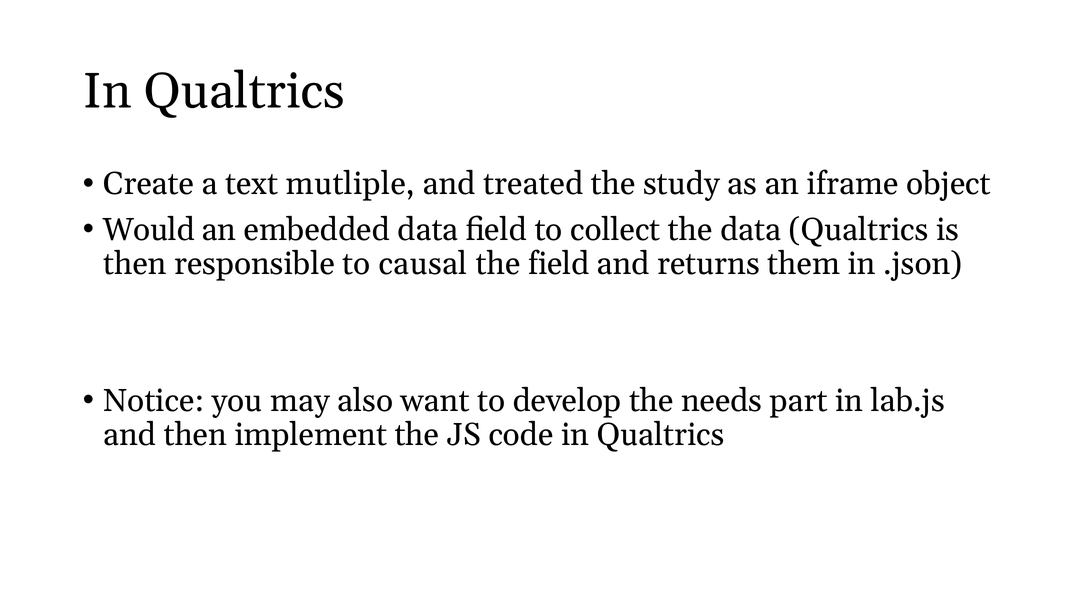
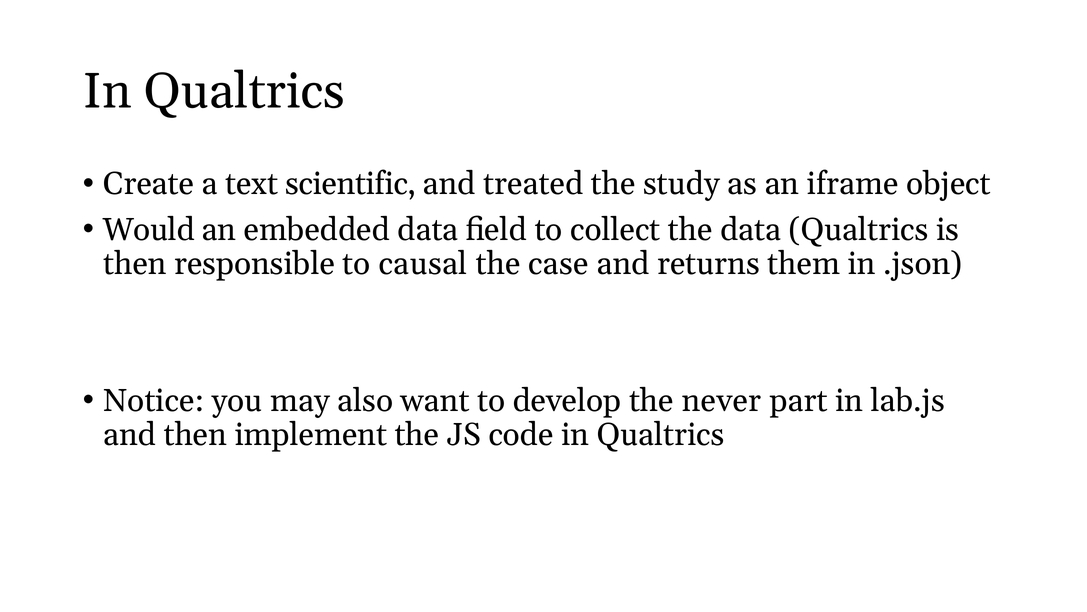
mutliple: mutliple -> scientific (351, 184)
the field: field -> case (558, 264)
needs: needs -> never (722, 400)
